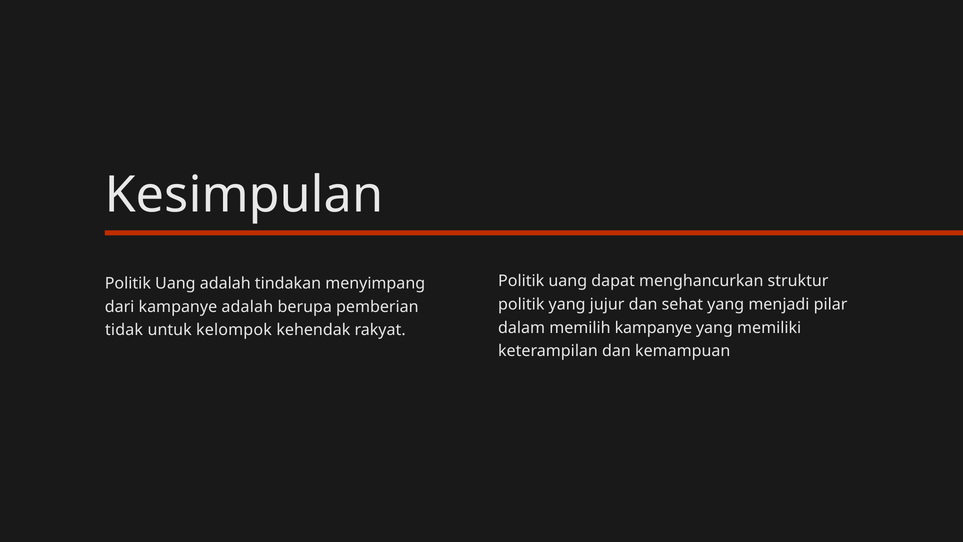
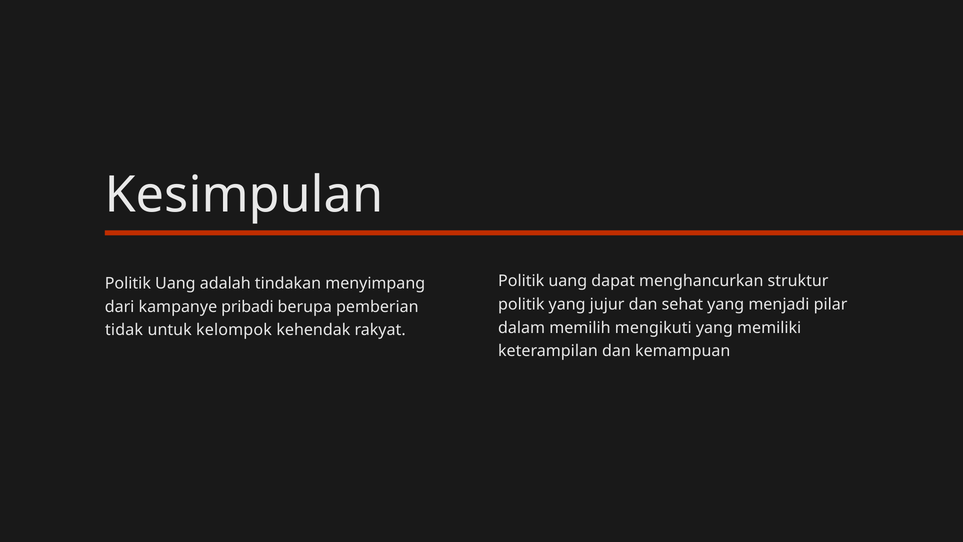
kampanye adalah: adalah -> pribadi (247, 307)
memilih kampanye: kampanye -> mengikuti (653, 328)
